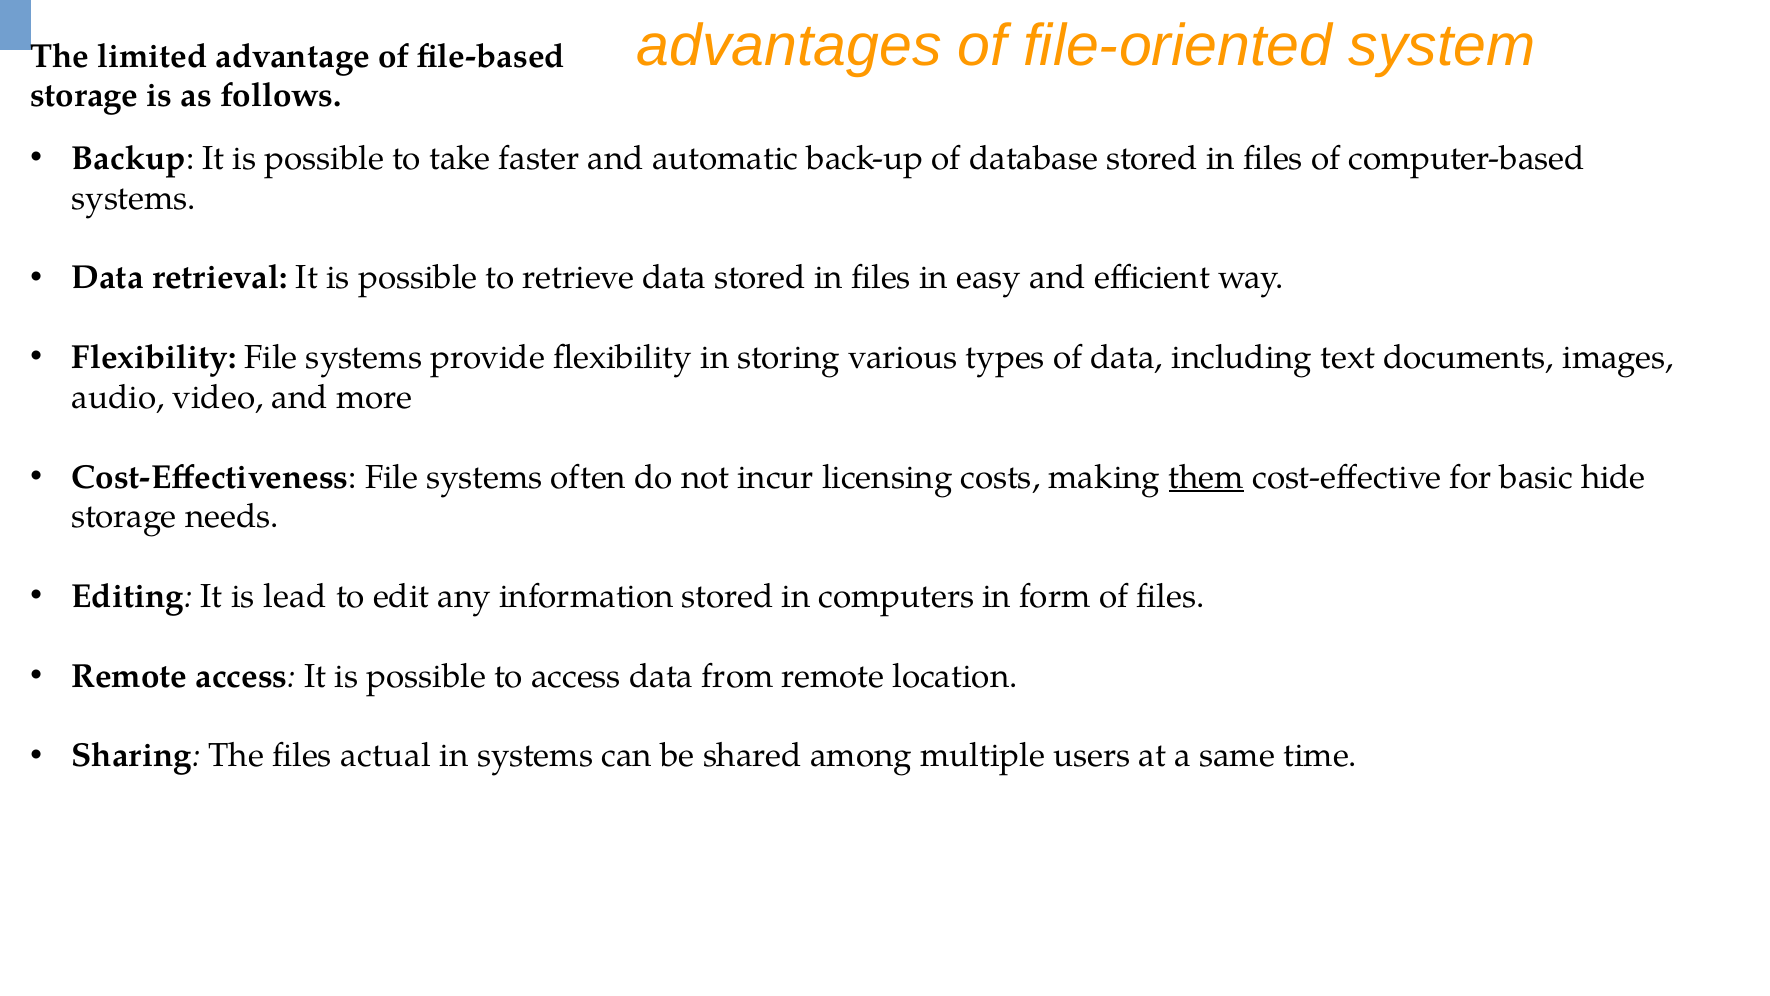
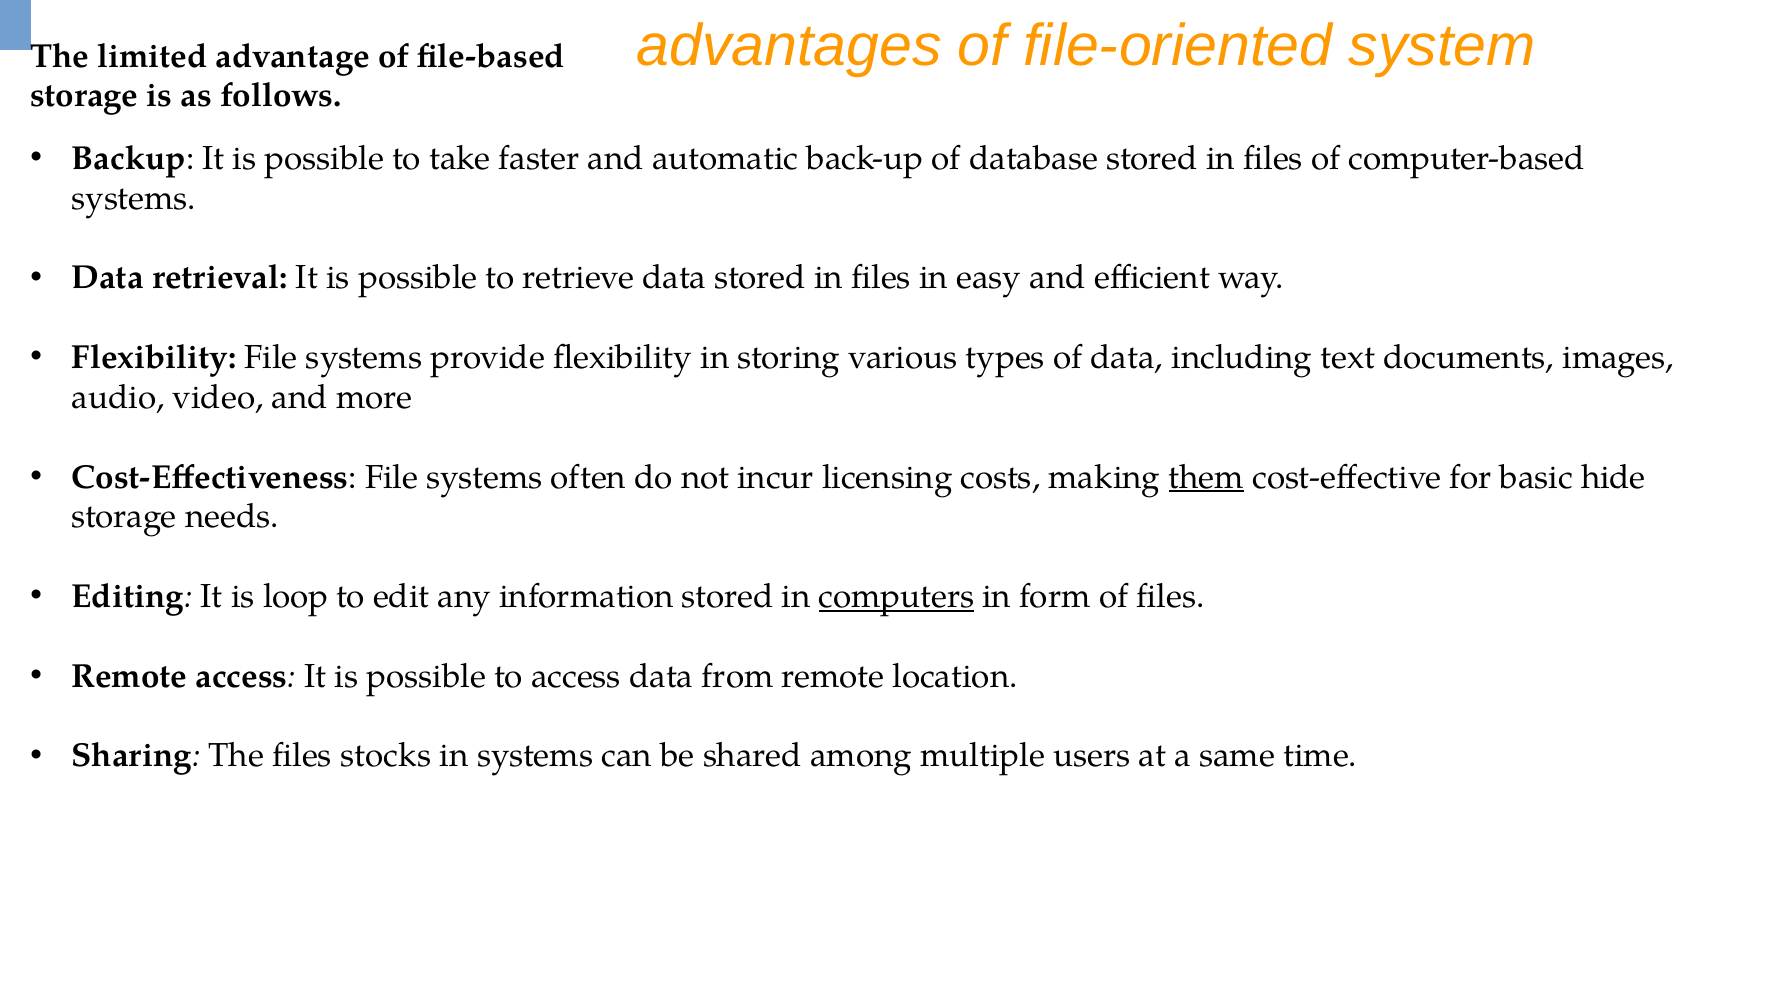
lead: lead -> loop (296, 596)
computers underline: none -> present (896, 596)
actual: actual -> stocks (386, 756)
